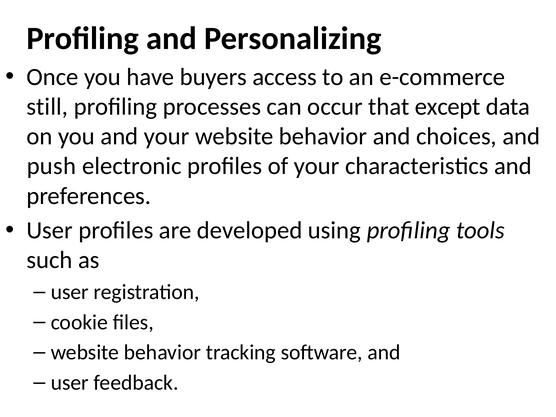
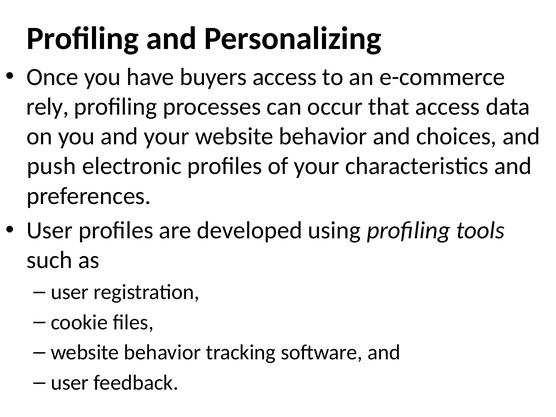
still: still -> rely (47, 107)
that except: except -> access (448, 107)
